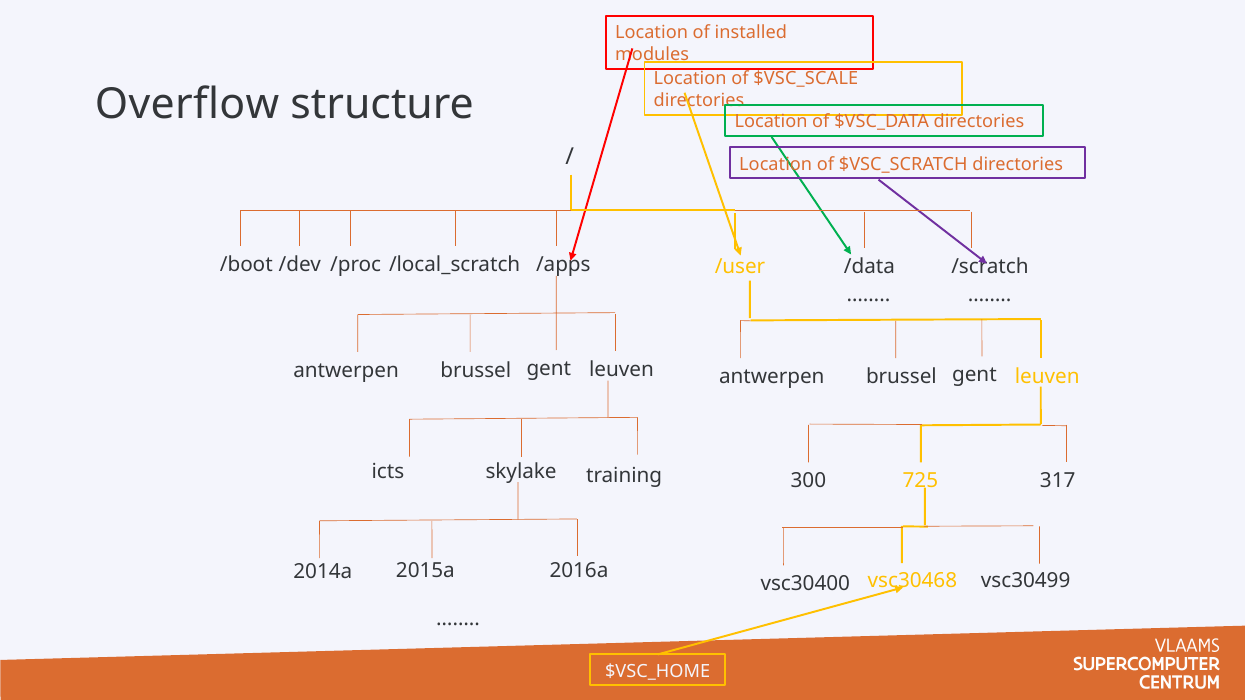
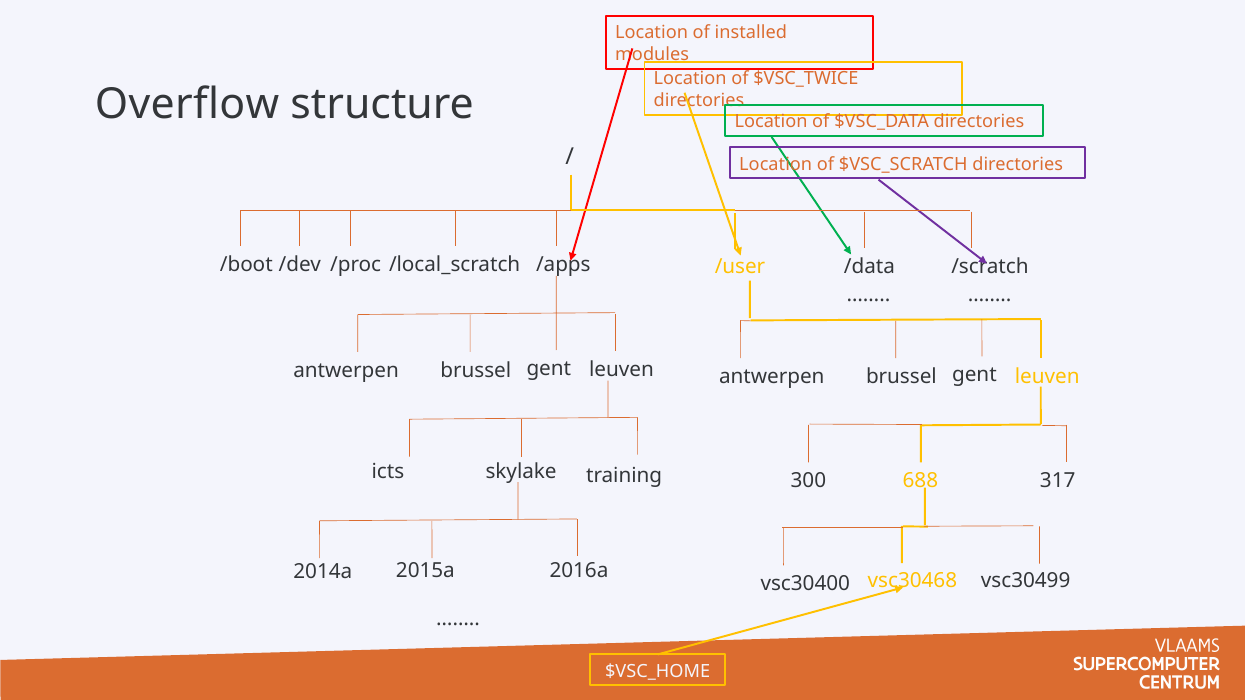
$VSC_SCALE: $VSC_SCALE -> $VSC_TWICE (806, 79)
725: 725 -> 688 (920, 481)
